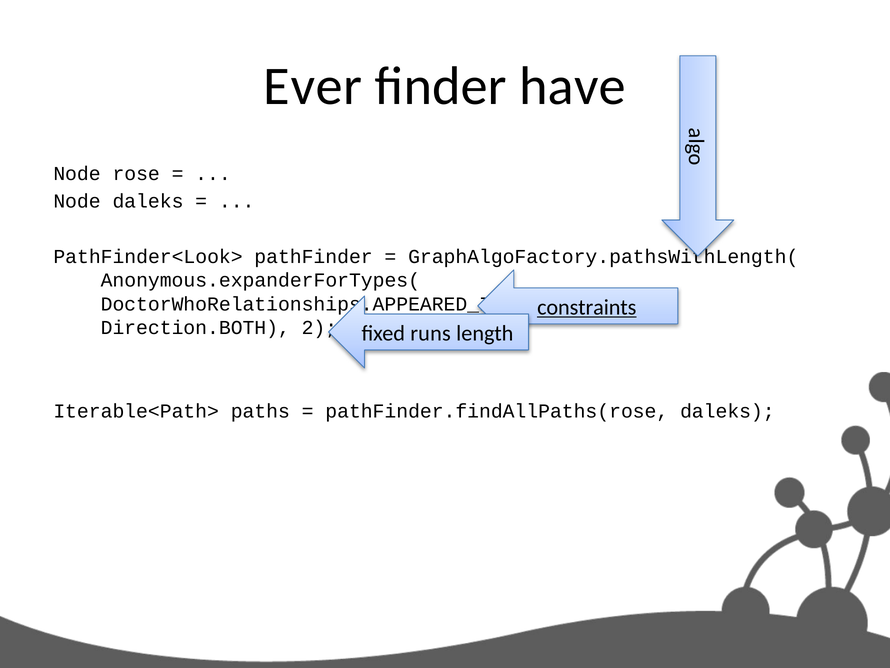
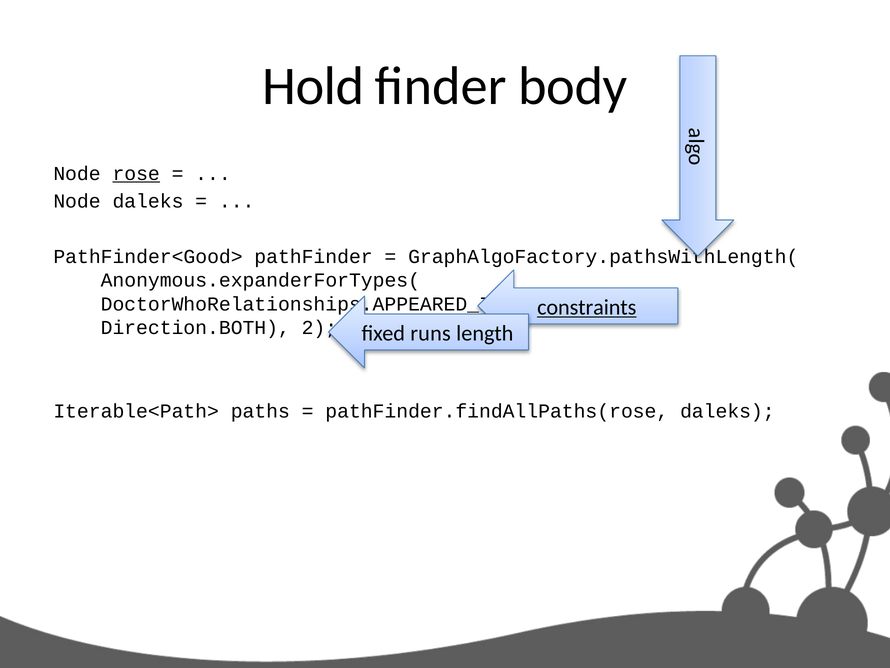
Ever: Ever -> Hold (313, 86)
have: have -> body (573, 86)
rose underline: none -> present (136, 173)
PathFinder<Look>: PathFinder<Look> -> PathFinder<Good> (148, 256)
